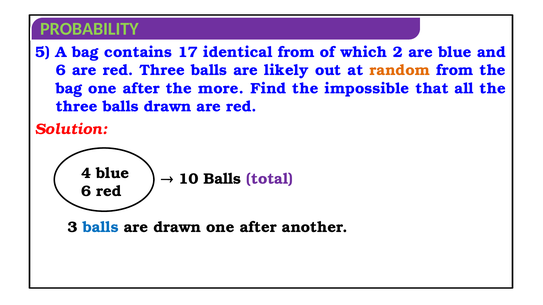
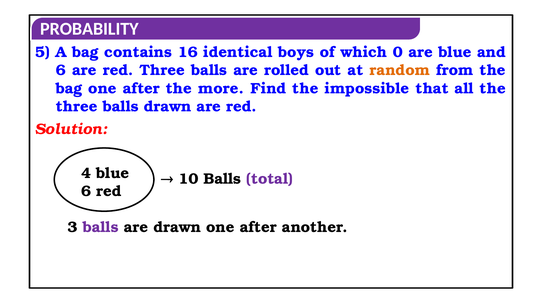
PROBABILITY colour: light green -> white (89, 29)
17: 17 -> 16 (188, 52)
identical from: from -> boys (296, 52)
2: 2 -> 0 (398, 52)
likely: likely -> rolled (286, 70)
balls colour: blue -> purple (101, 228)
